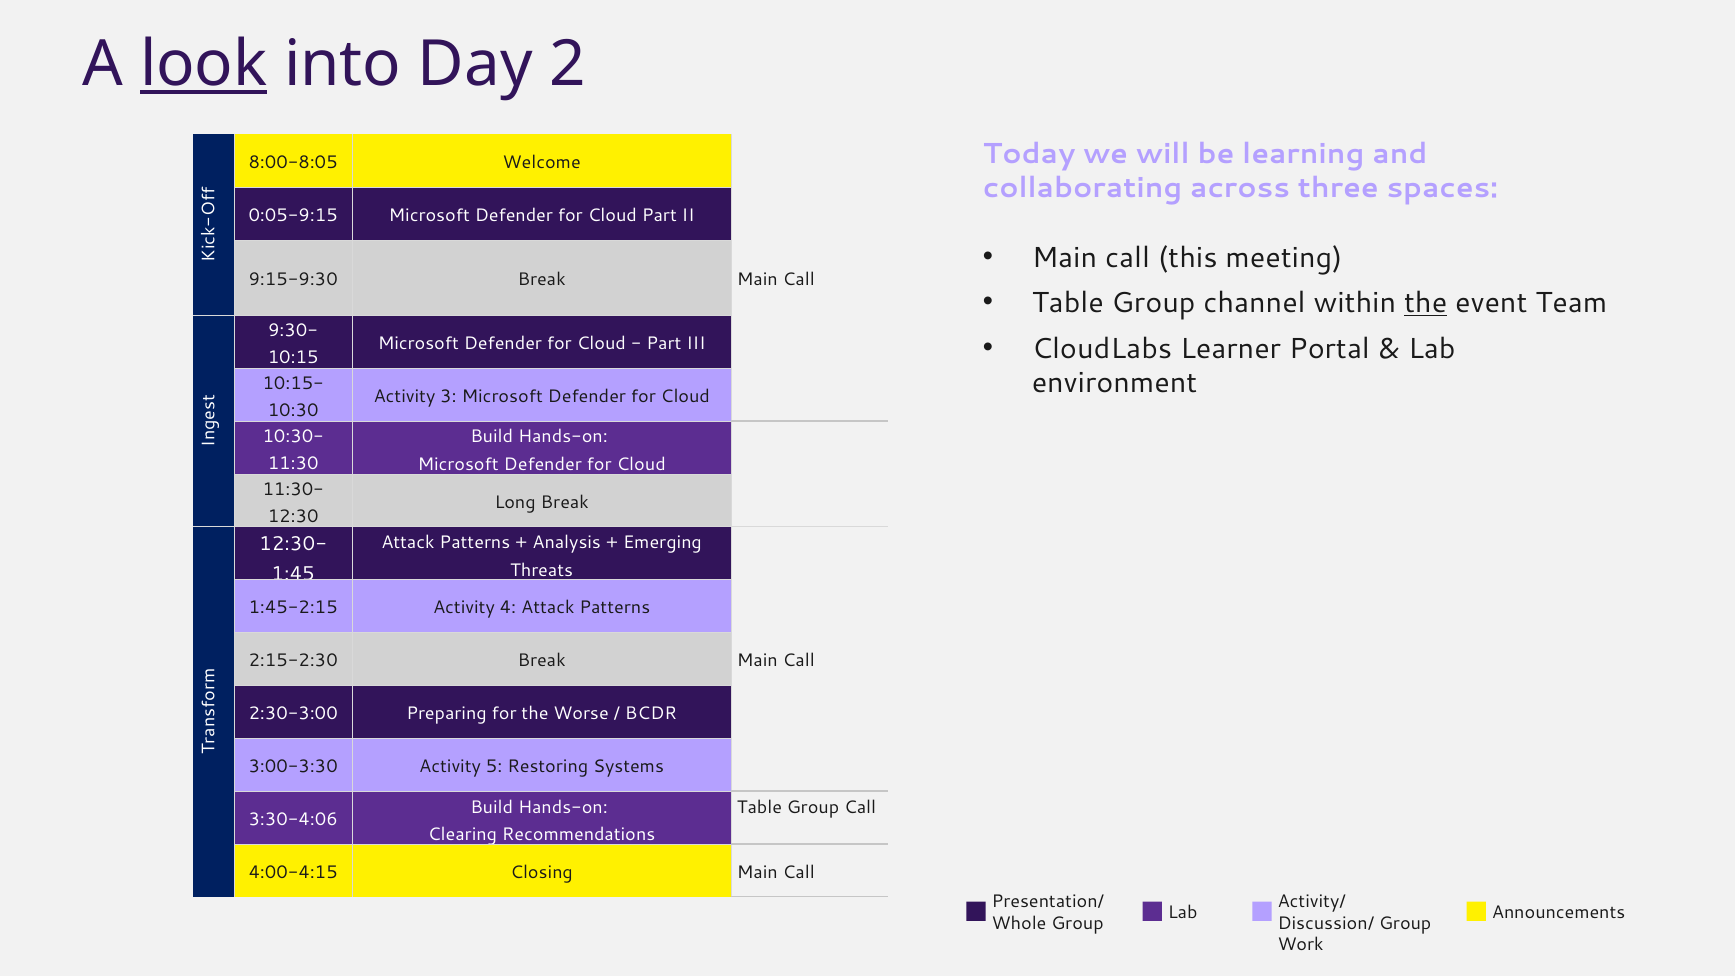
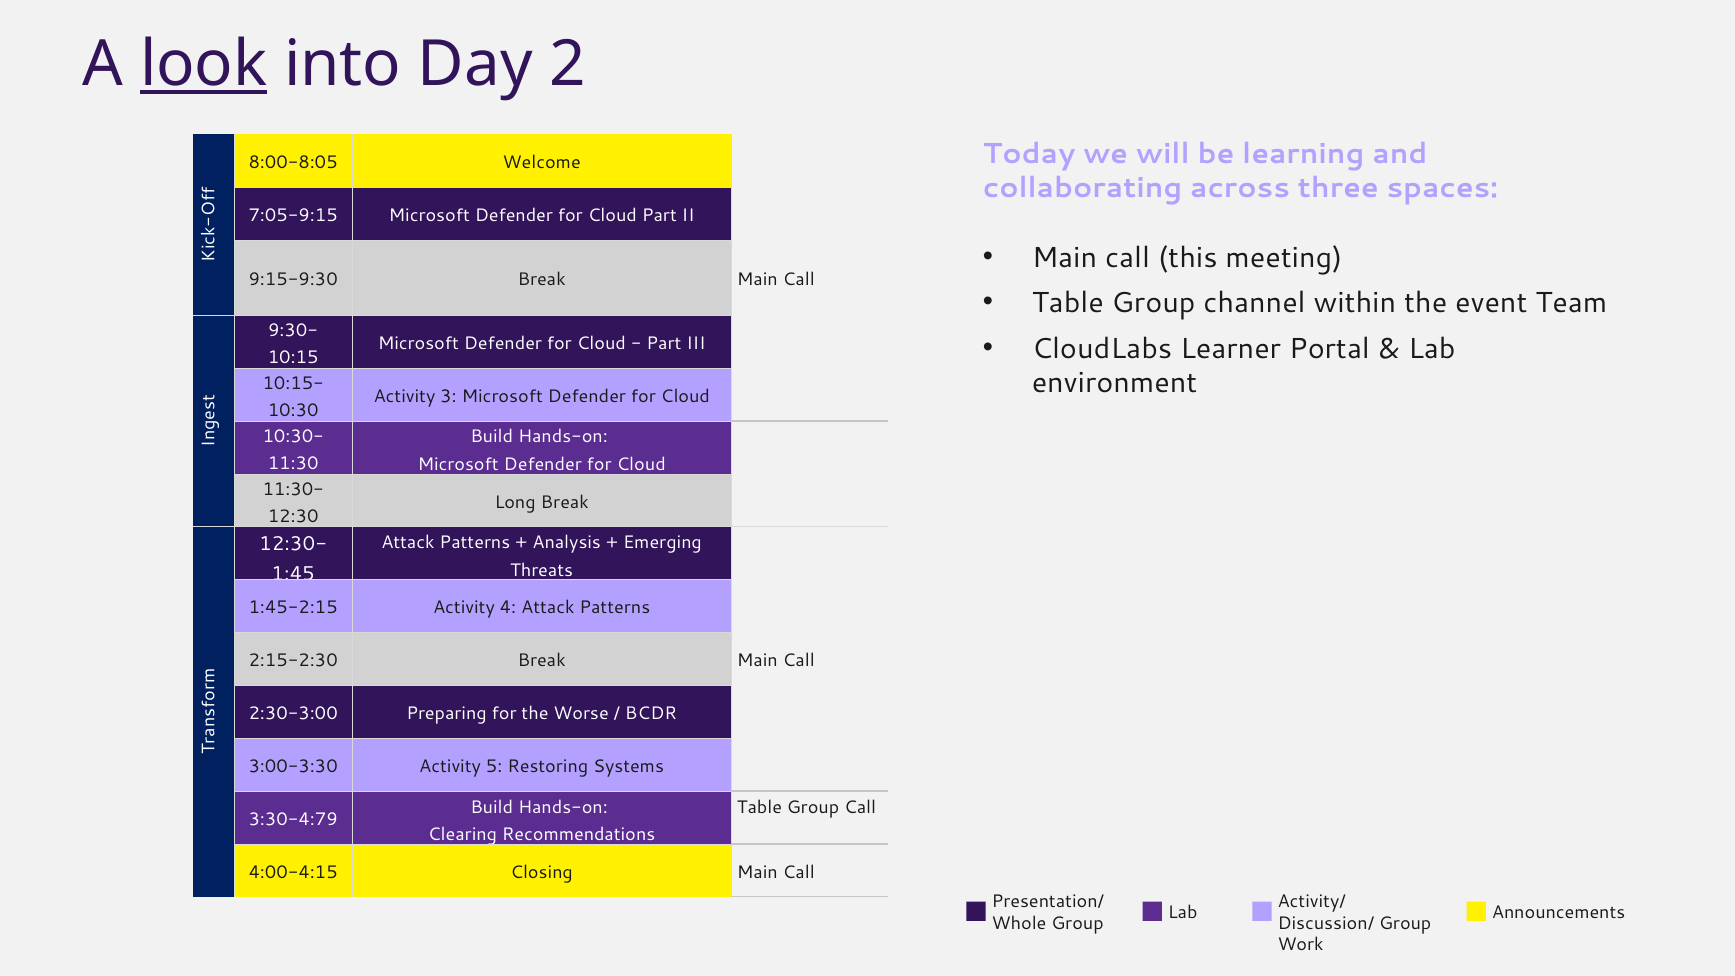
0:05-9:15: 0:05-9:15 -> 7:05-9:15 (293, 215)
the underline: present -> none (1426, 303)
3:30-4:06: 3:30-4:06 -> 3:30-4:79 (293, 819)
